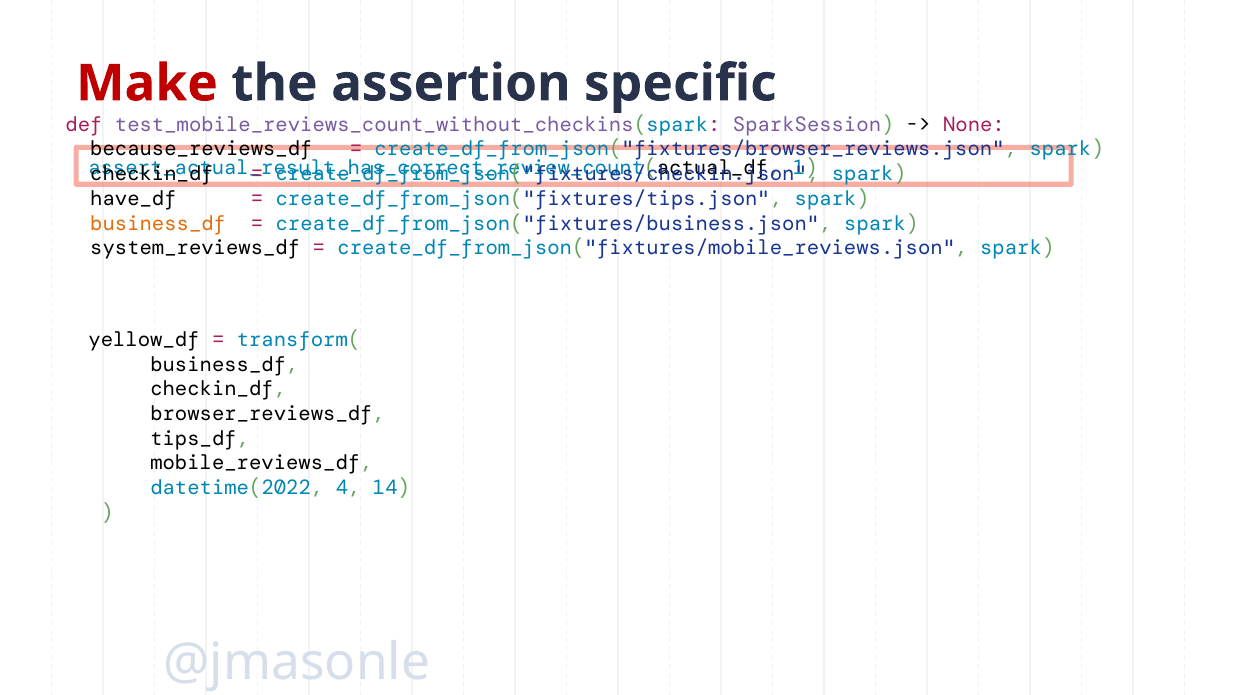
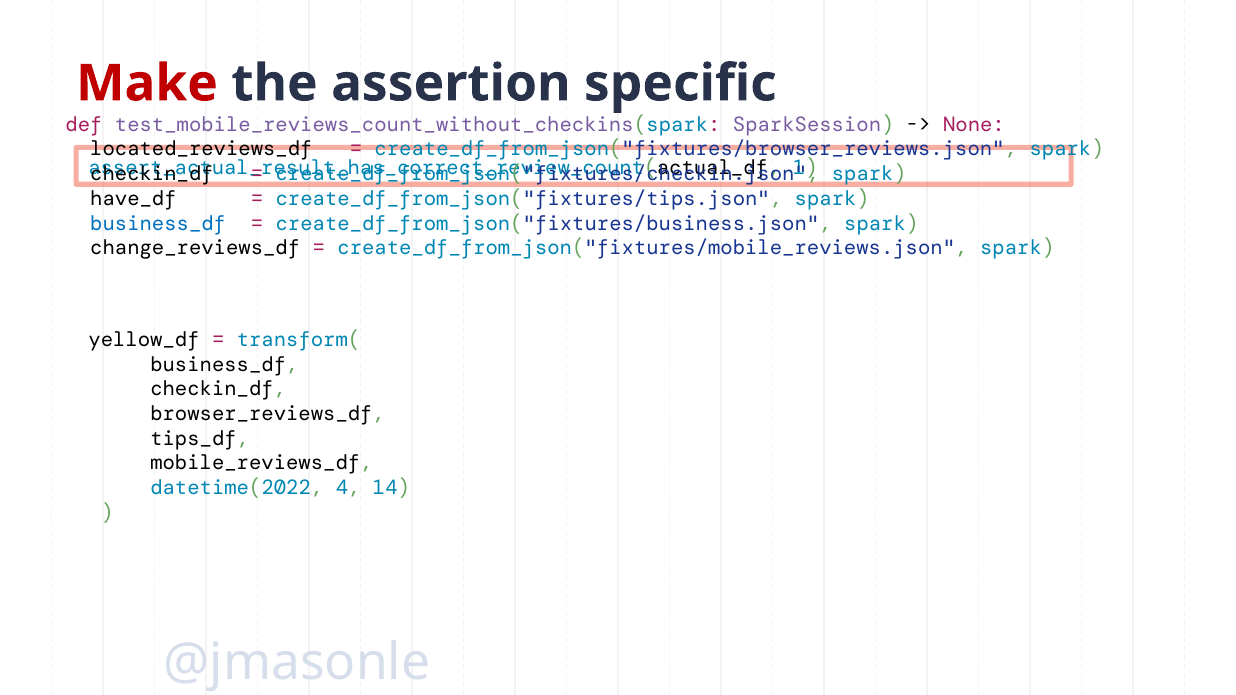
because_reviews_df: because_reviews_df -> located_reviews_df (201, 149)
business_df colour: orange -> blue (158, 223)
system_reviews_df: system_reviews_df -> change_reviews_df (195, 248)
